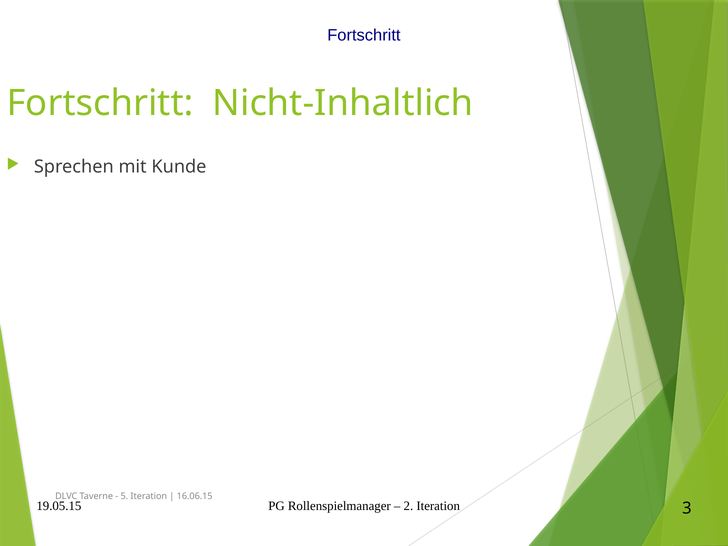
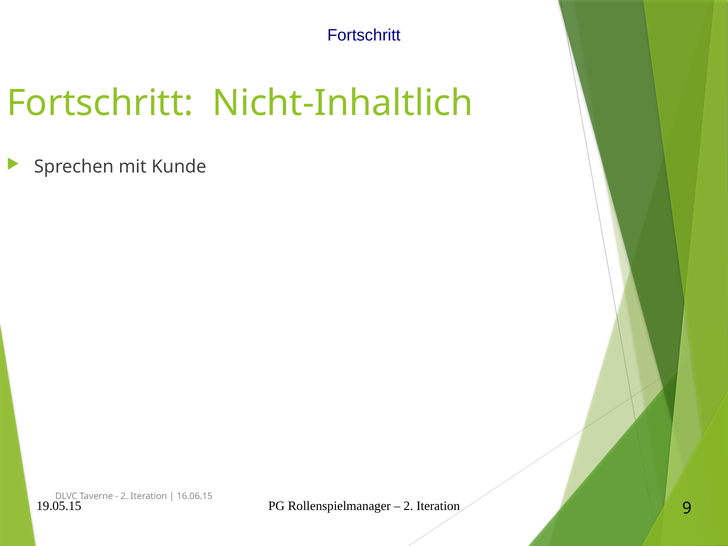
5: 5 -> 2 (124, 496)
3: 3 -> 9 (687, 508)
